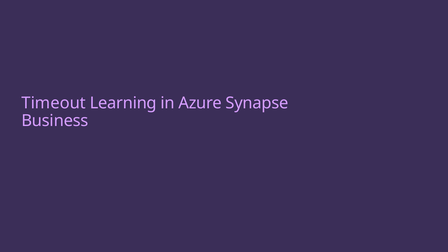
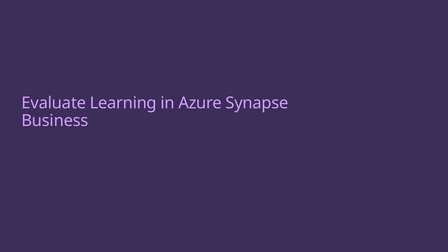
Timeout: Timeout -> Evaluate (54, 103)
